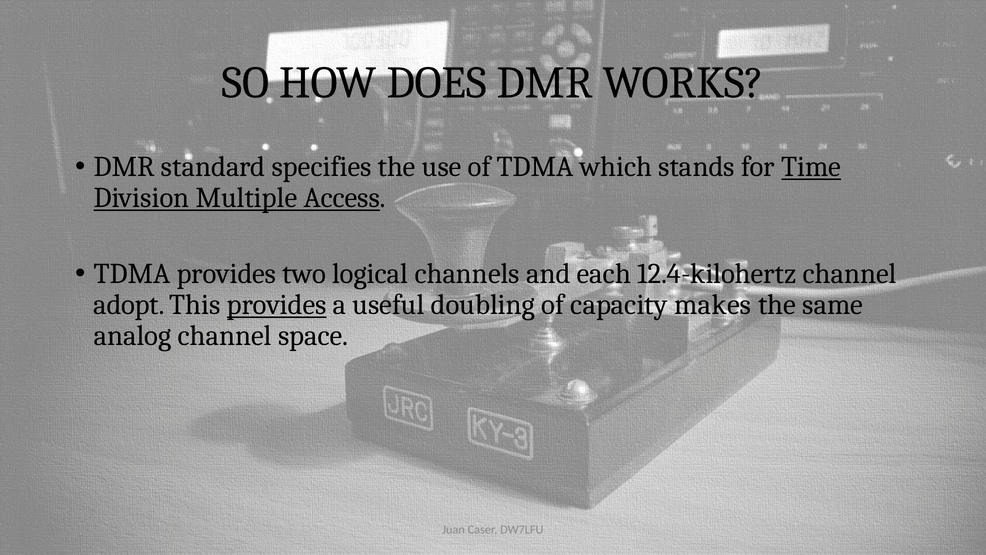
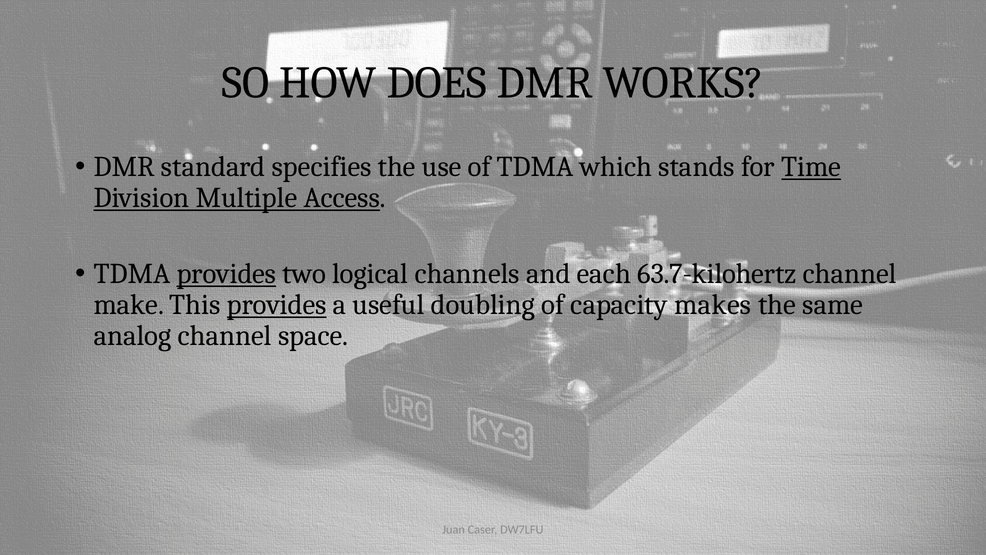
provides underline: none -> present (226, 274)
12.4-kilohertz: 12.4-kilohertz -> 63.7-kilohertz (717, 274)
adopt: adopt -> make (129, 305)
